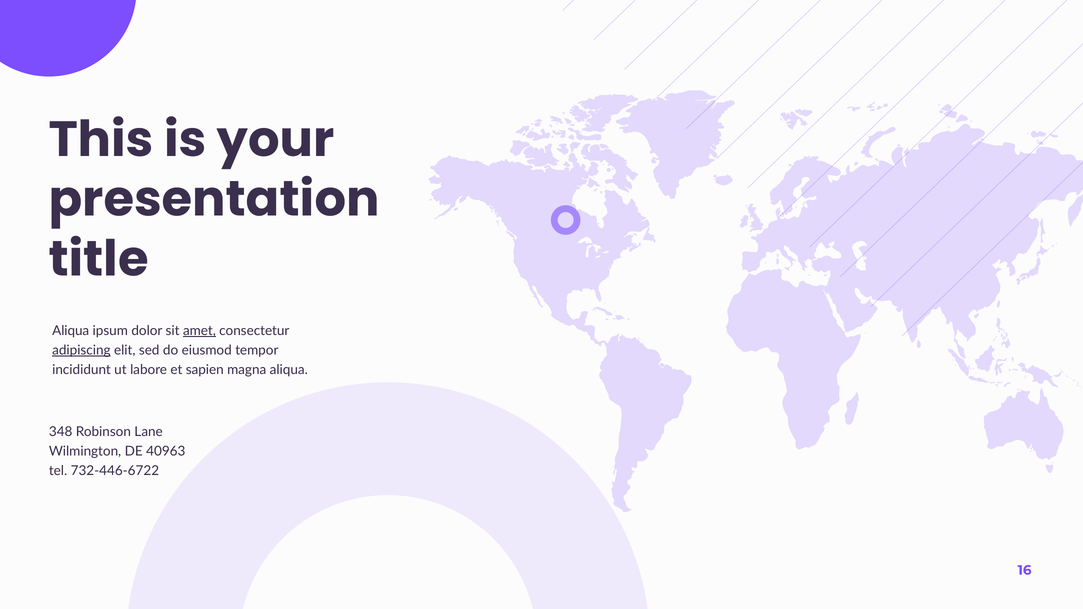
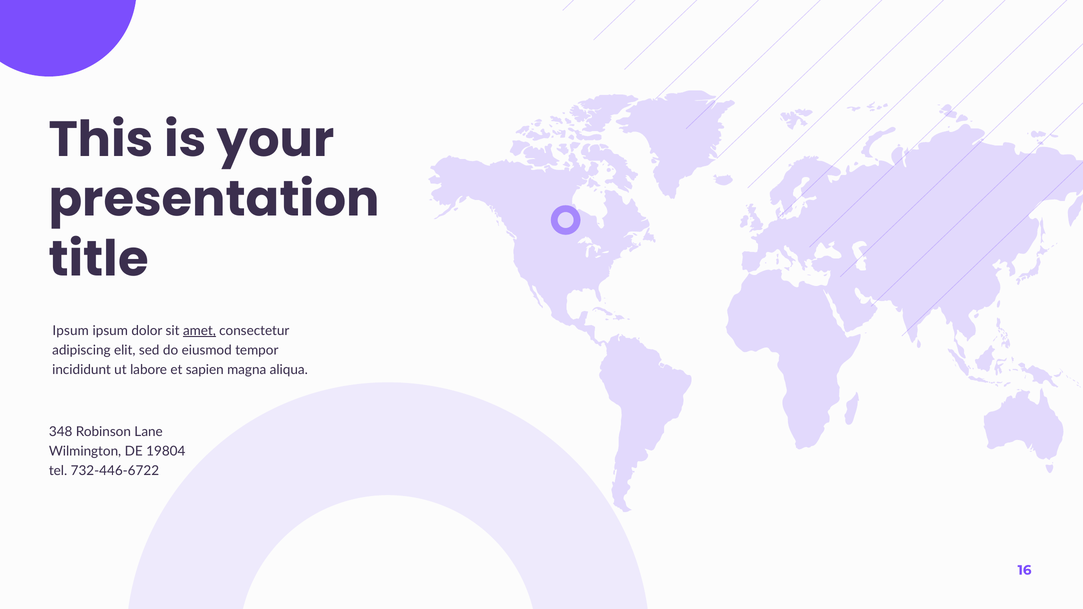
Aliqua: Aliqua -> Ipsum (71, 331)
adipiscing underline: present -> none (81, 350)
40963: 40963 -> 19804 (166, 452)
